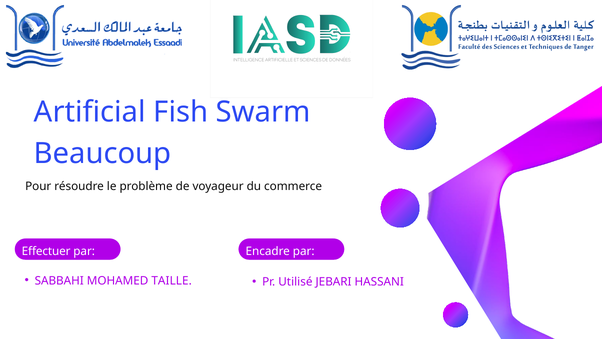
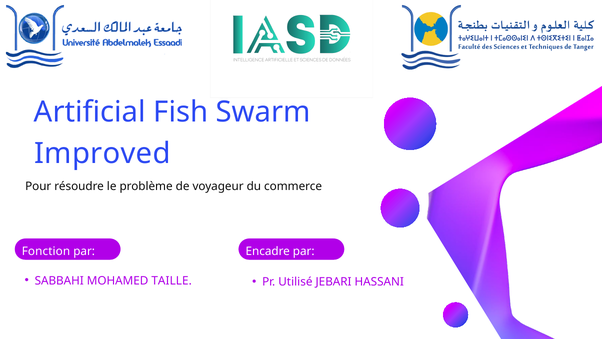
Beaucoup: Beaucoup -> Improved (102, 153)
Effectuer: Effectuer -> Fonction (46, 251)
